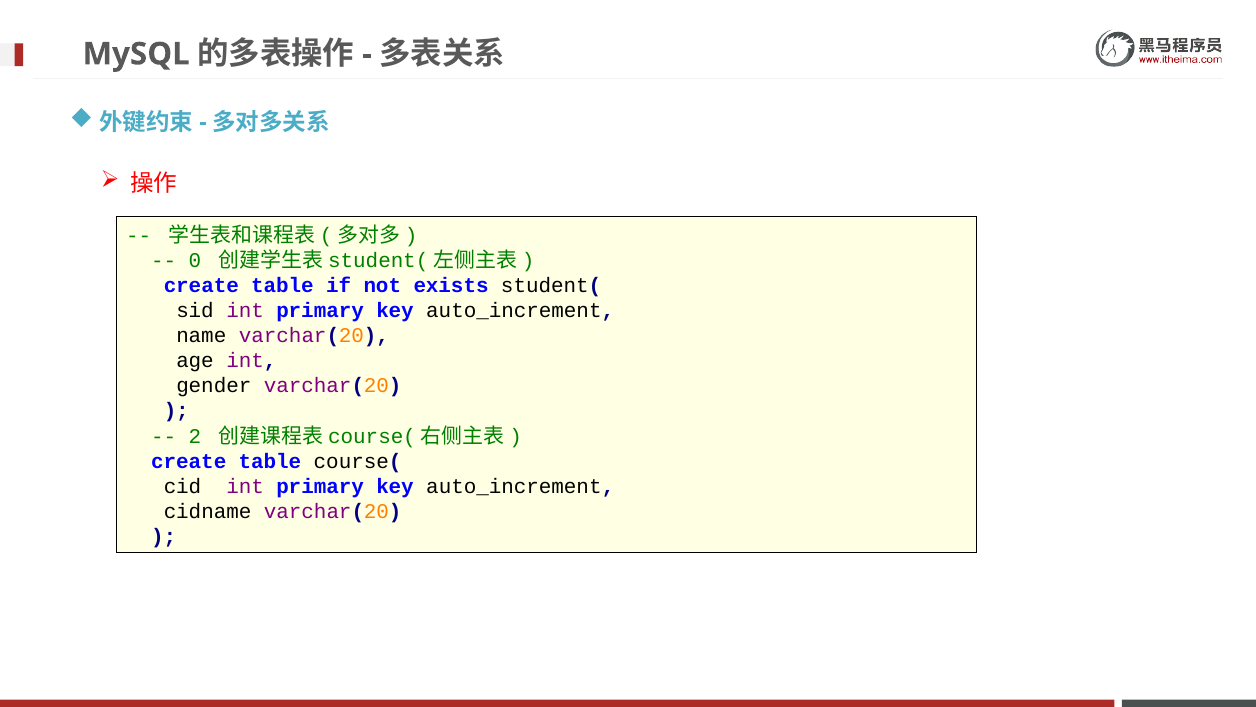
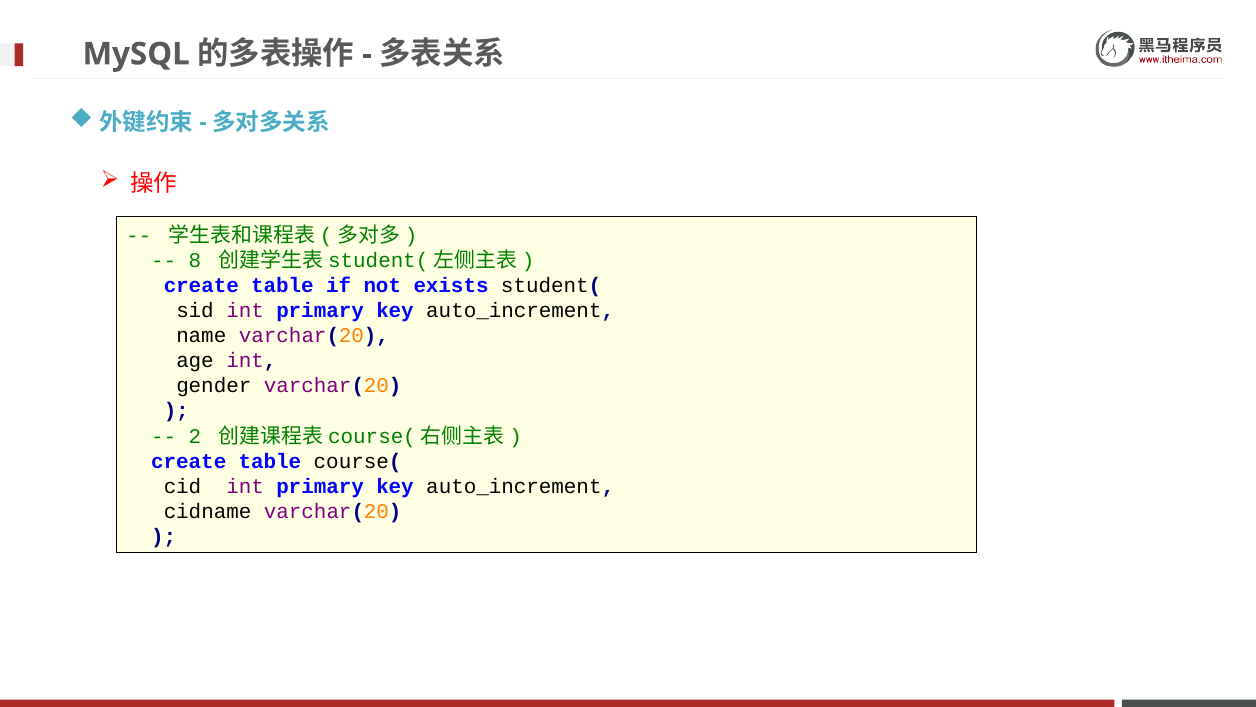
0: 0 -> 8 (195, 260)
